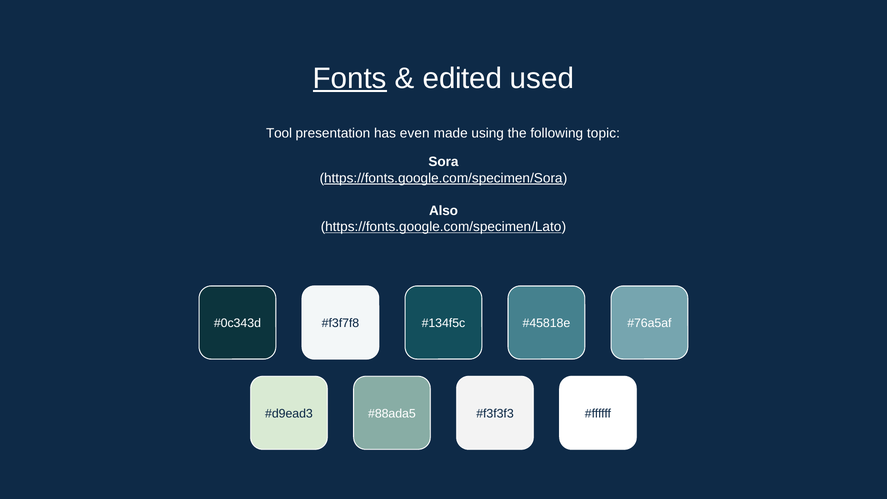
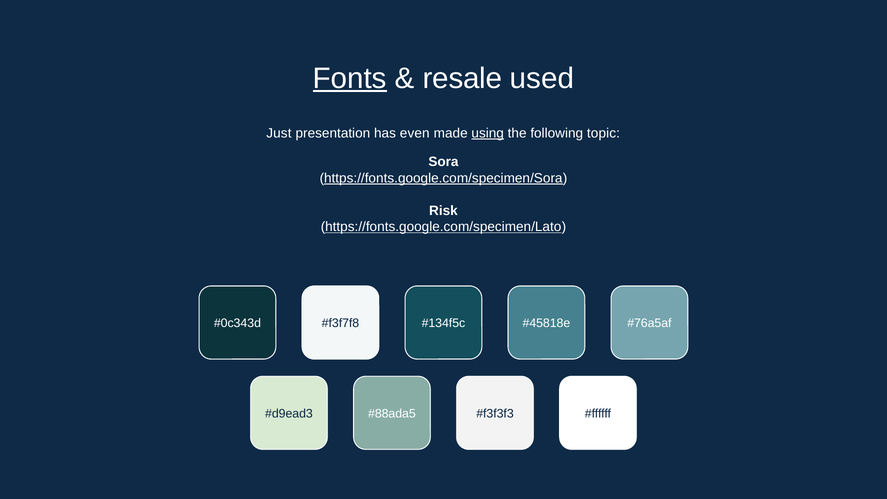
edited: edited -> resale (462, 78)
Tool: Tool -> Just (279, 133)
using underline: none -> present (488, 133)
Also: Also -> Risk (443, 211)
